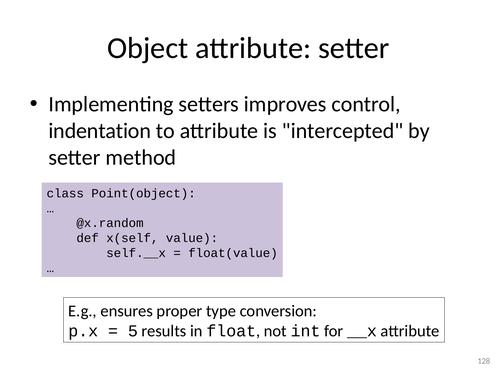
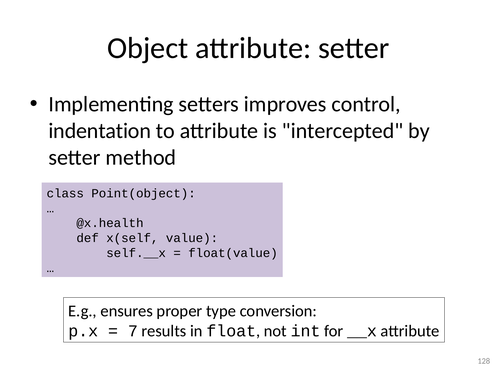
@x.random: @x.random -> @x.health (110, 223)
5: 5 -> 7 (133, 331)
